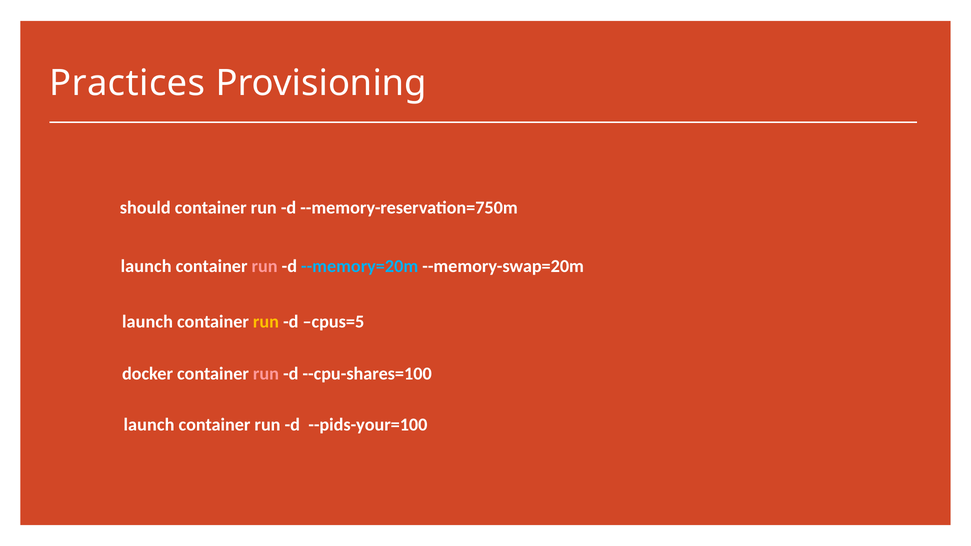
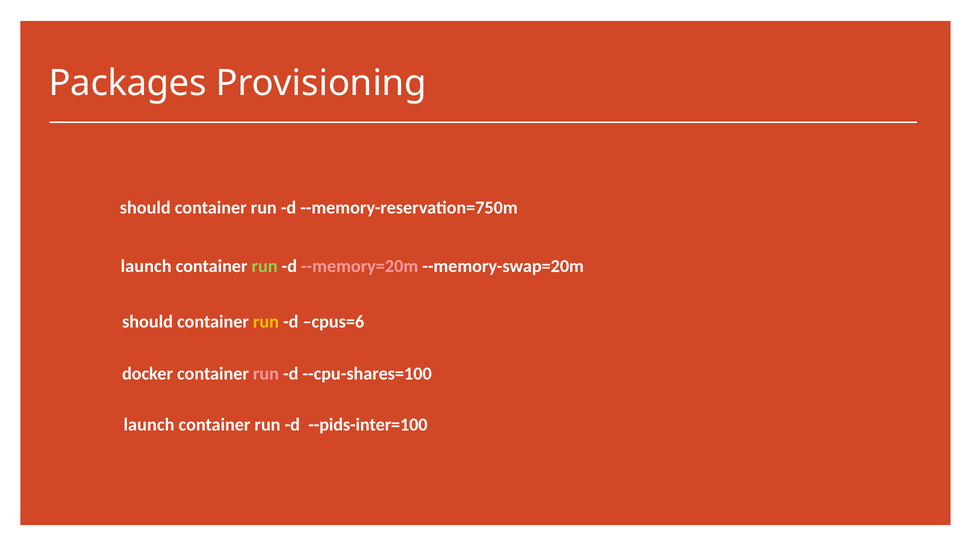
Practices: Practices -> Packages (128, 83)
run colour: pink -> light green (265, 266)
--memory=20m colour: light blue -> pink (360, 266)
launch: launch -> should (148, 322)
cpus=5: cpus=5 -> cpus=6 (333, 322)
--pids-your=100: --pids-your=100 -> --pids-inter=100 (368, 425)
